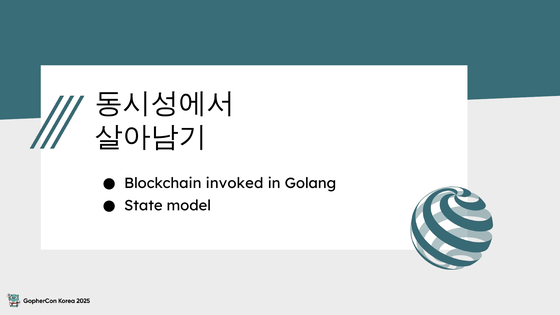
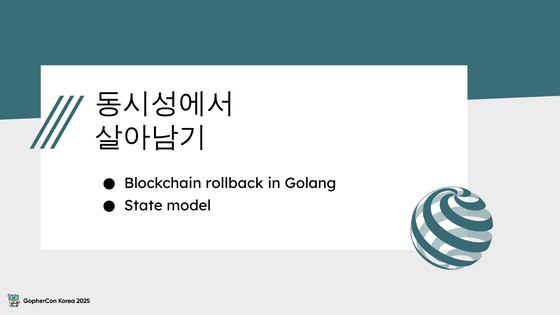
invoked: invoked -> rollback (235, 183)
